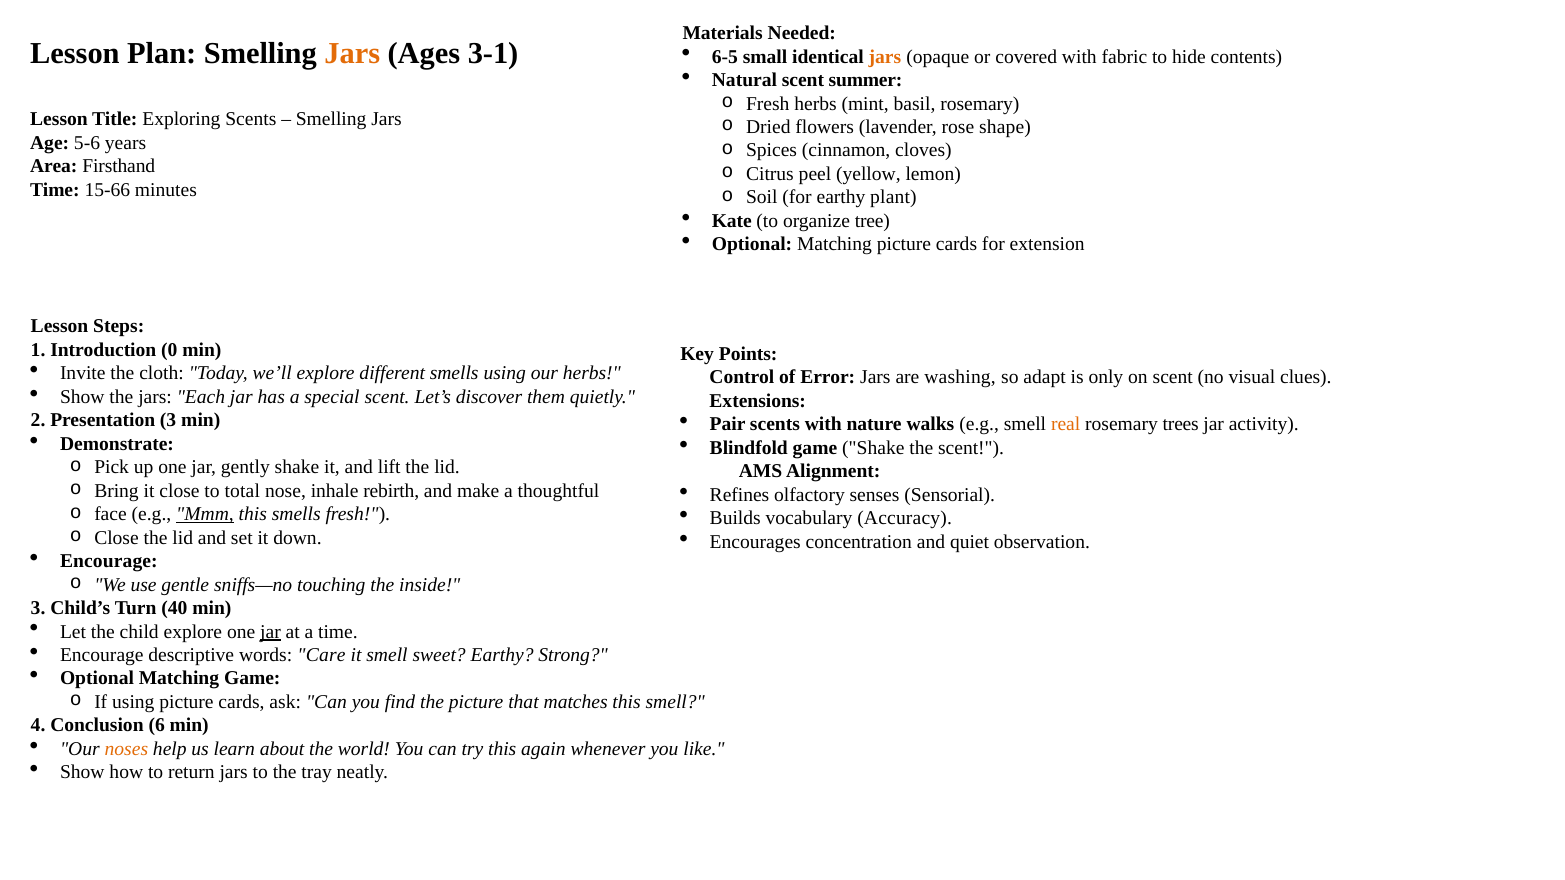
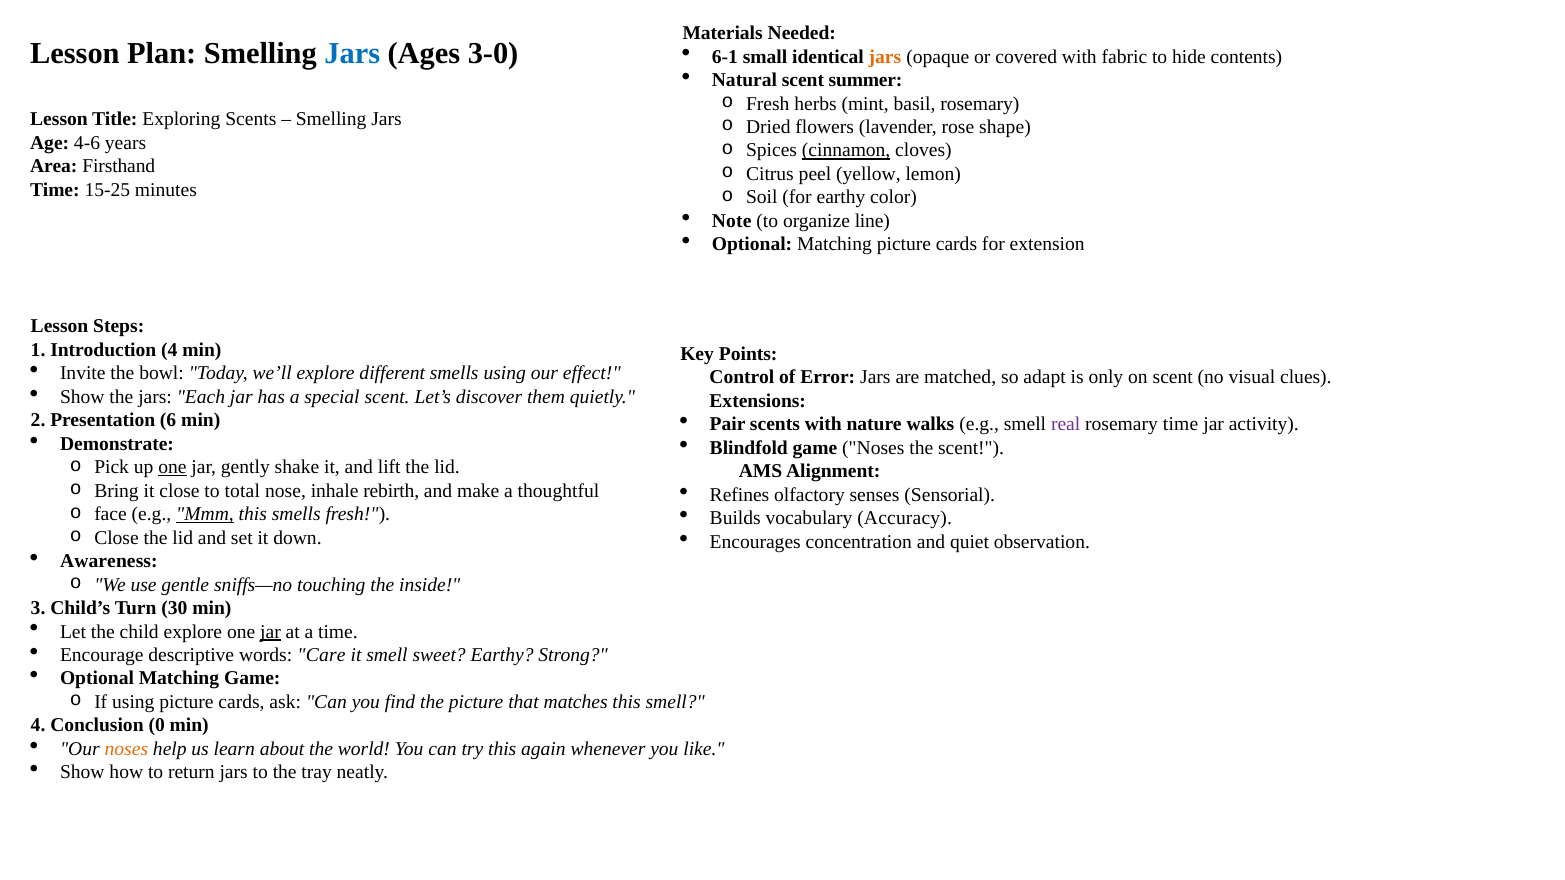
Jars colour: orange -> blue (352, 54)
3-1: 3-1 -> 3-0 (493, 54)
6-5: 6-5 -> 6-1 (725, 57)
5-6: 5-6 -> 4-6 (87, 143)
cinnamon underline: none -> present (846, 151)
15-66: 15-66 -> 15-25 (107, 190)
plant: plant -> color (894, 198)
Kate: Kate -> Note (732, 221)
tree: tree -> line (872, 221)
Introduction 0: 0 -> 4 (169, 350)
cloth: cloth -> bowl (161, 374)
our herbs: herbs -> effect (592, 374)
washing: washing -> matched (960, 378)
Presentation 3: 3 -> 6 (168, 421)
real colour: orange -> purple (1066, 425)
rosemary trees: trees -> time (1181, 425)
game Shake: Shake -> Noses (873, 448)
one underline: none -> present (172, 468)
Encourage: Encourage -> Awareness (109, 561)
40: 40 -> 30 (174, 608)
6: 6 -> 0 (157, 726)
